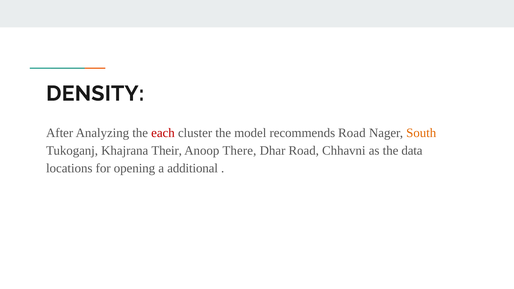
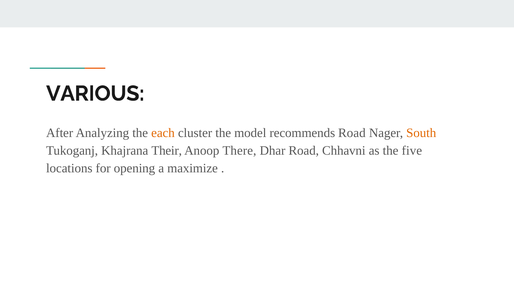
DENSITY: DENSITY -> VARIOUS (95, 94)
each colour: red -> orange (163, 133)
data: data -> five (412, 151)
additional: additional -> maximize (193, 168)
